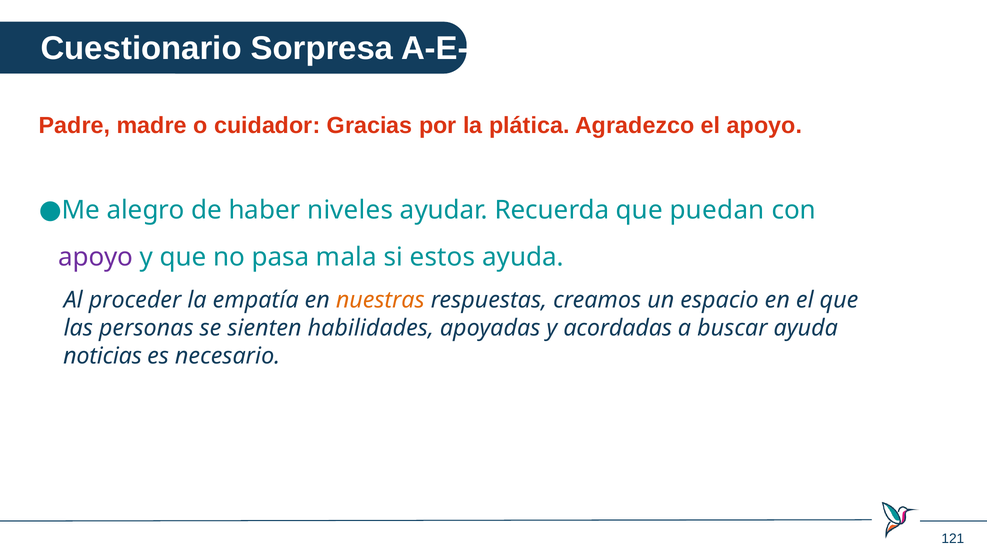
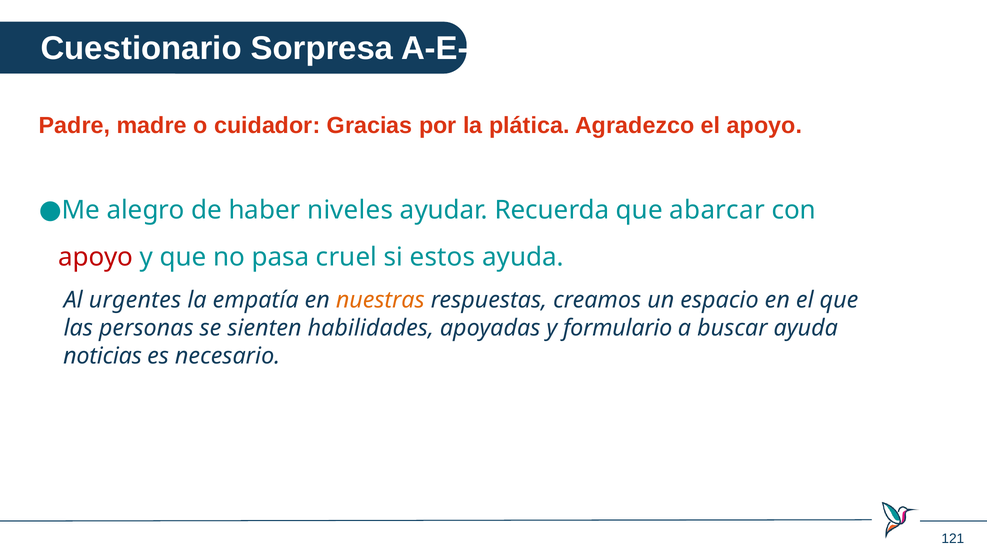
puedan: puedan -> abarcar (717, 210)
apoyo colour: purple -> red (96, 257)
mala: mala -> cruel (347, 257)
proceder: proceder -> urgentes (135, 300)
acordadas: acordadas -> formulario (618, 328)
